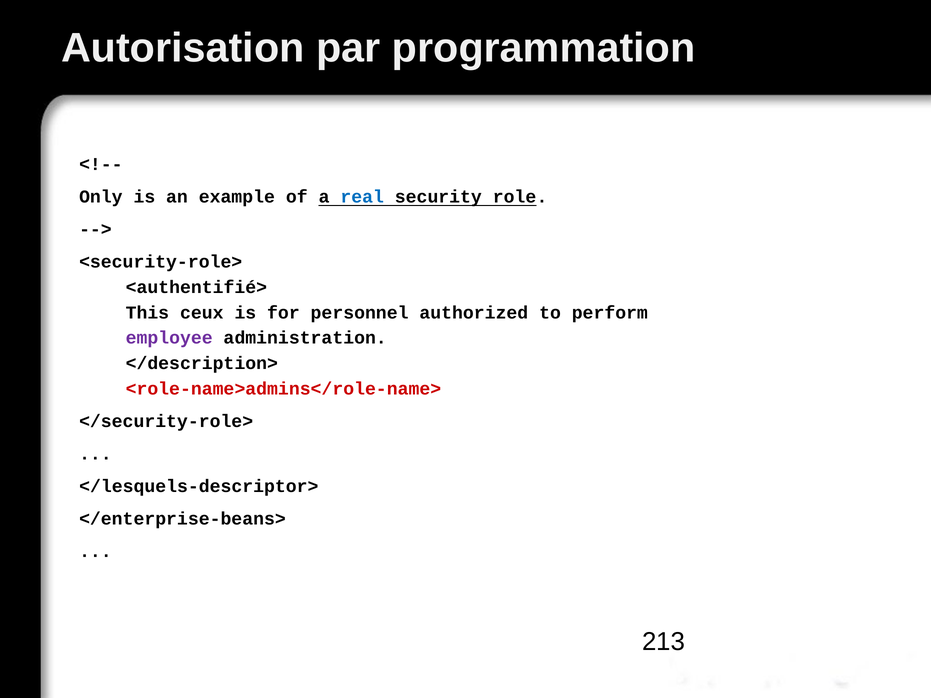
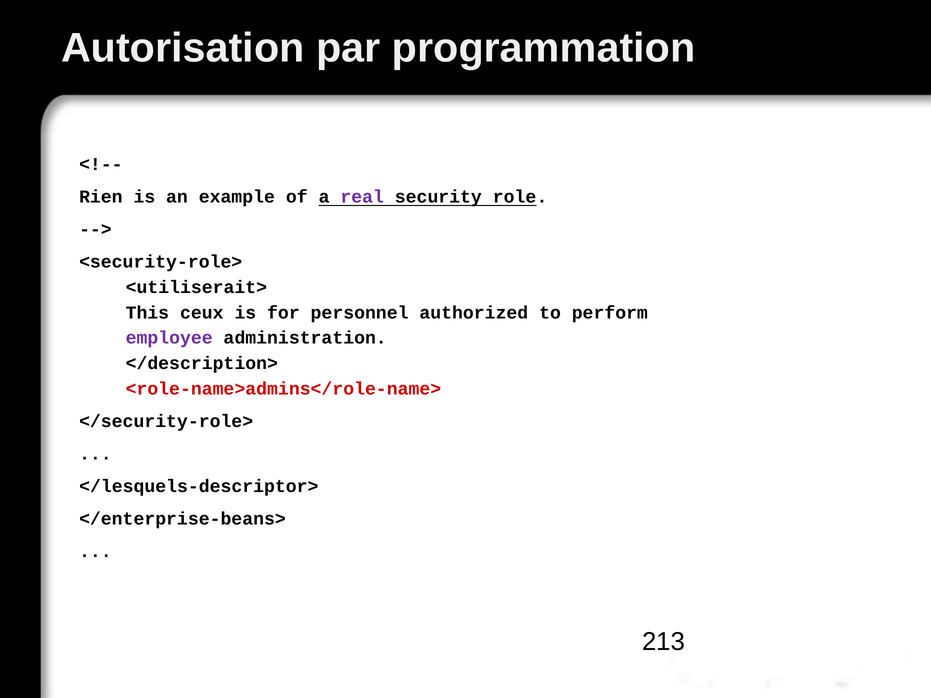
Only: Only -> Rien (101, 197)
real colour: blue -> purple (362, 197)
<authentifié>: <authentifié> -> <utiliserait> (196, 287)
